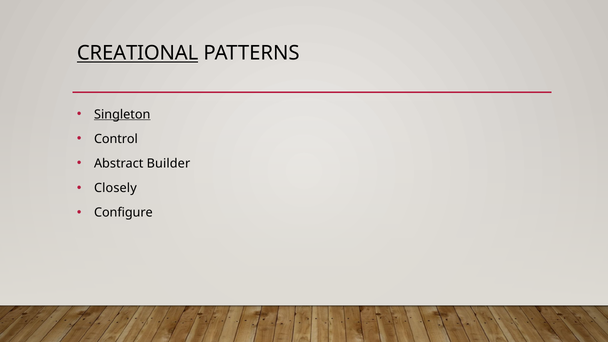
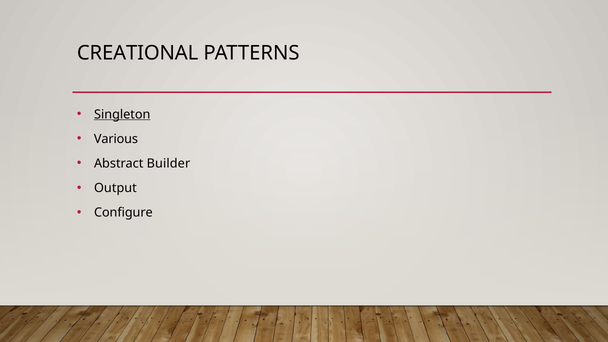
CREATIONAL underline: present -> none (138, 53)
Control: Control -> Various (116, 139)
Closely: Closely -> Output (115, 188)
